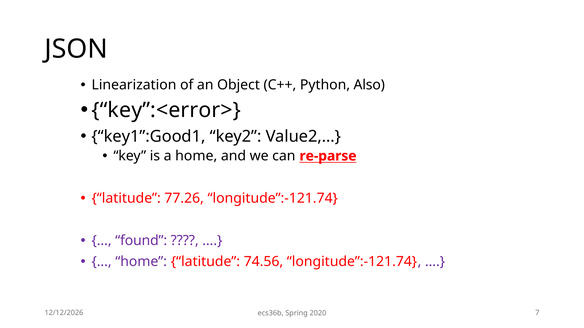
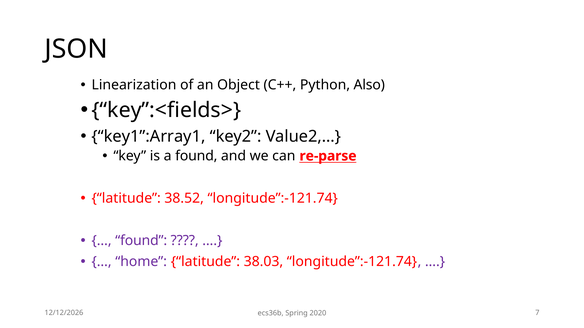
key”:<error>: key”:<error> -> key”:<fields> (166, 110)
key1”:Good1: key1”:Good1 -> key1”:Array1 (149, 137)
a home: home -> found (196, 156)
77.26: 77.26 -> 38.52 (184, 199)
74.56: 74.56 -> 38.03 (263, 262)
